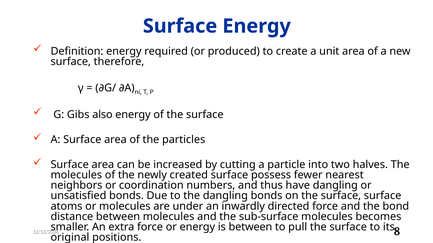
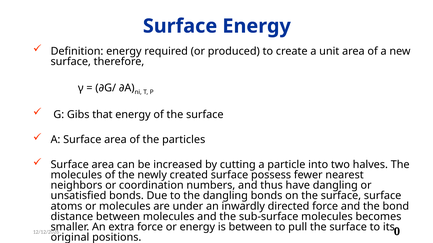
also: also -> that (102, 115)
8: 8 -> 0 (397, 232)
